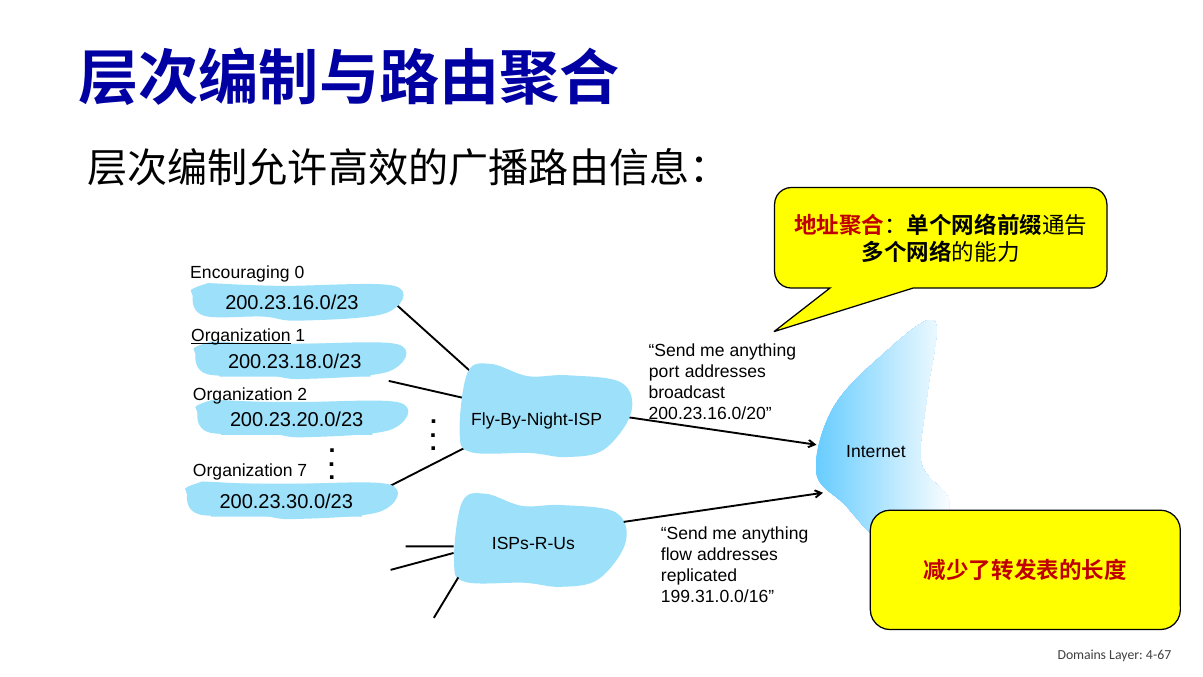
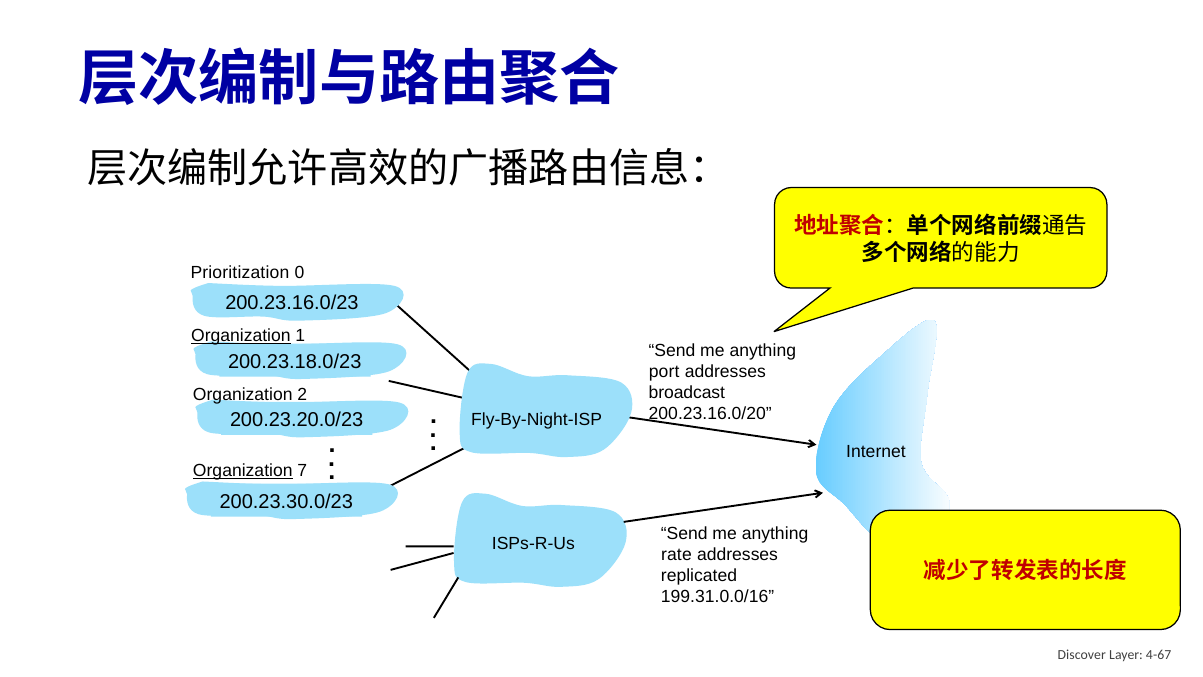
Encouraging: Encouraging -> Prioritization (240, 272)
Organization underline: none -> present (243, 470)
flow: flow -> rate (676, 554)
Domains: Domains -> Discover (1082, 654)
